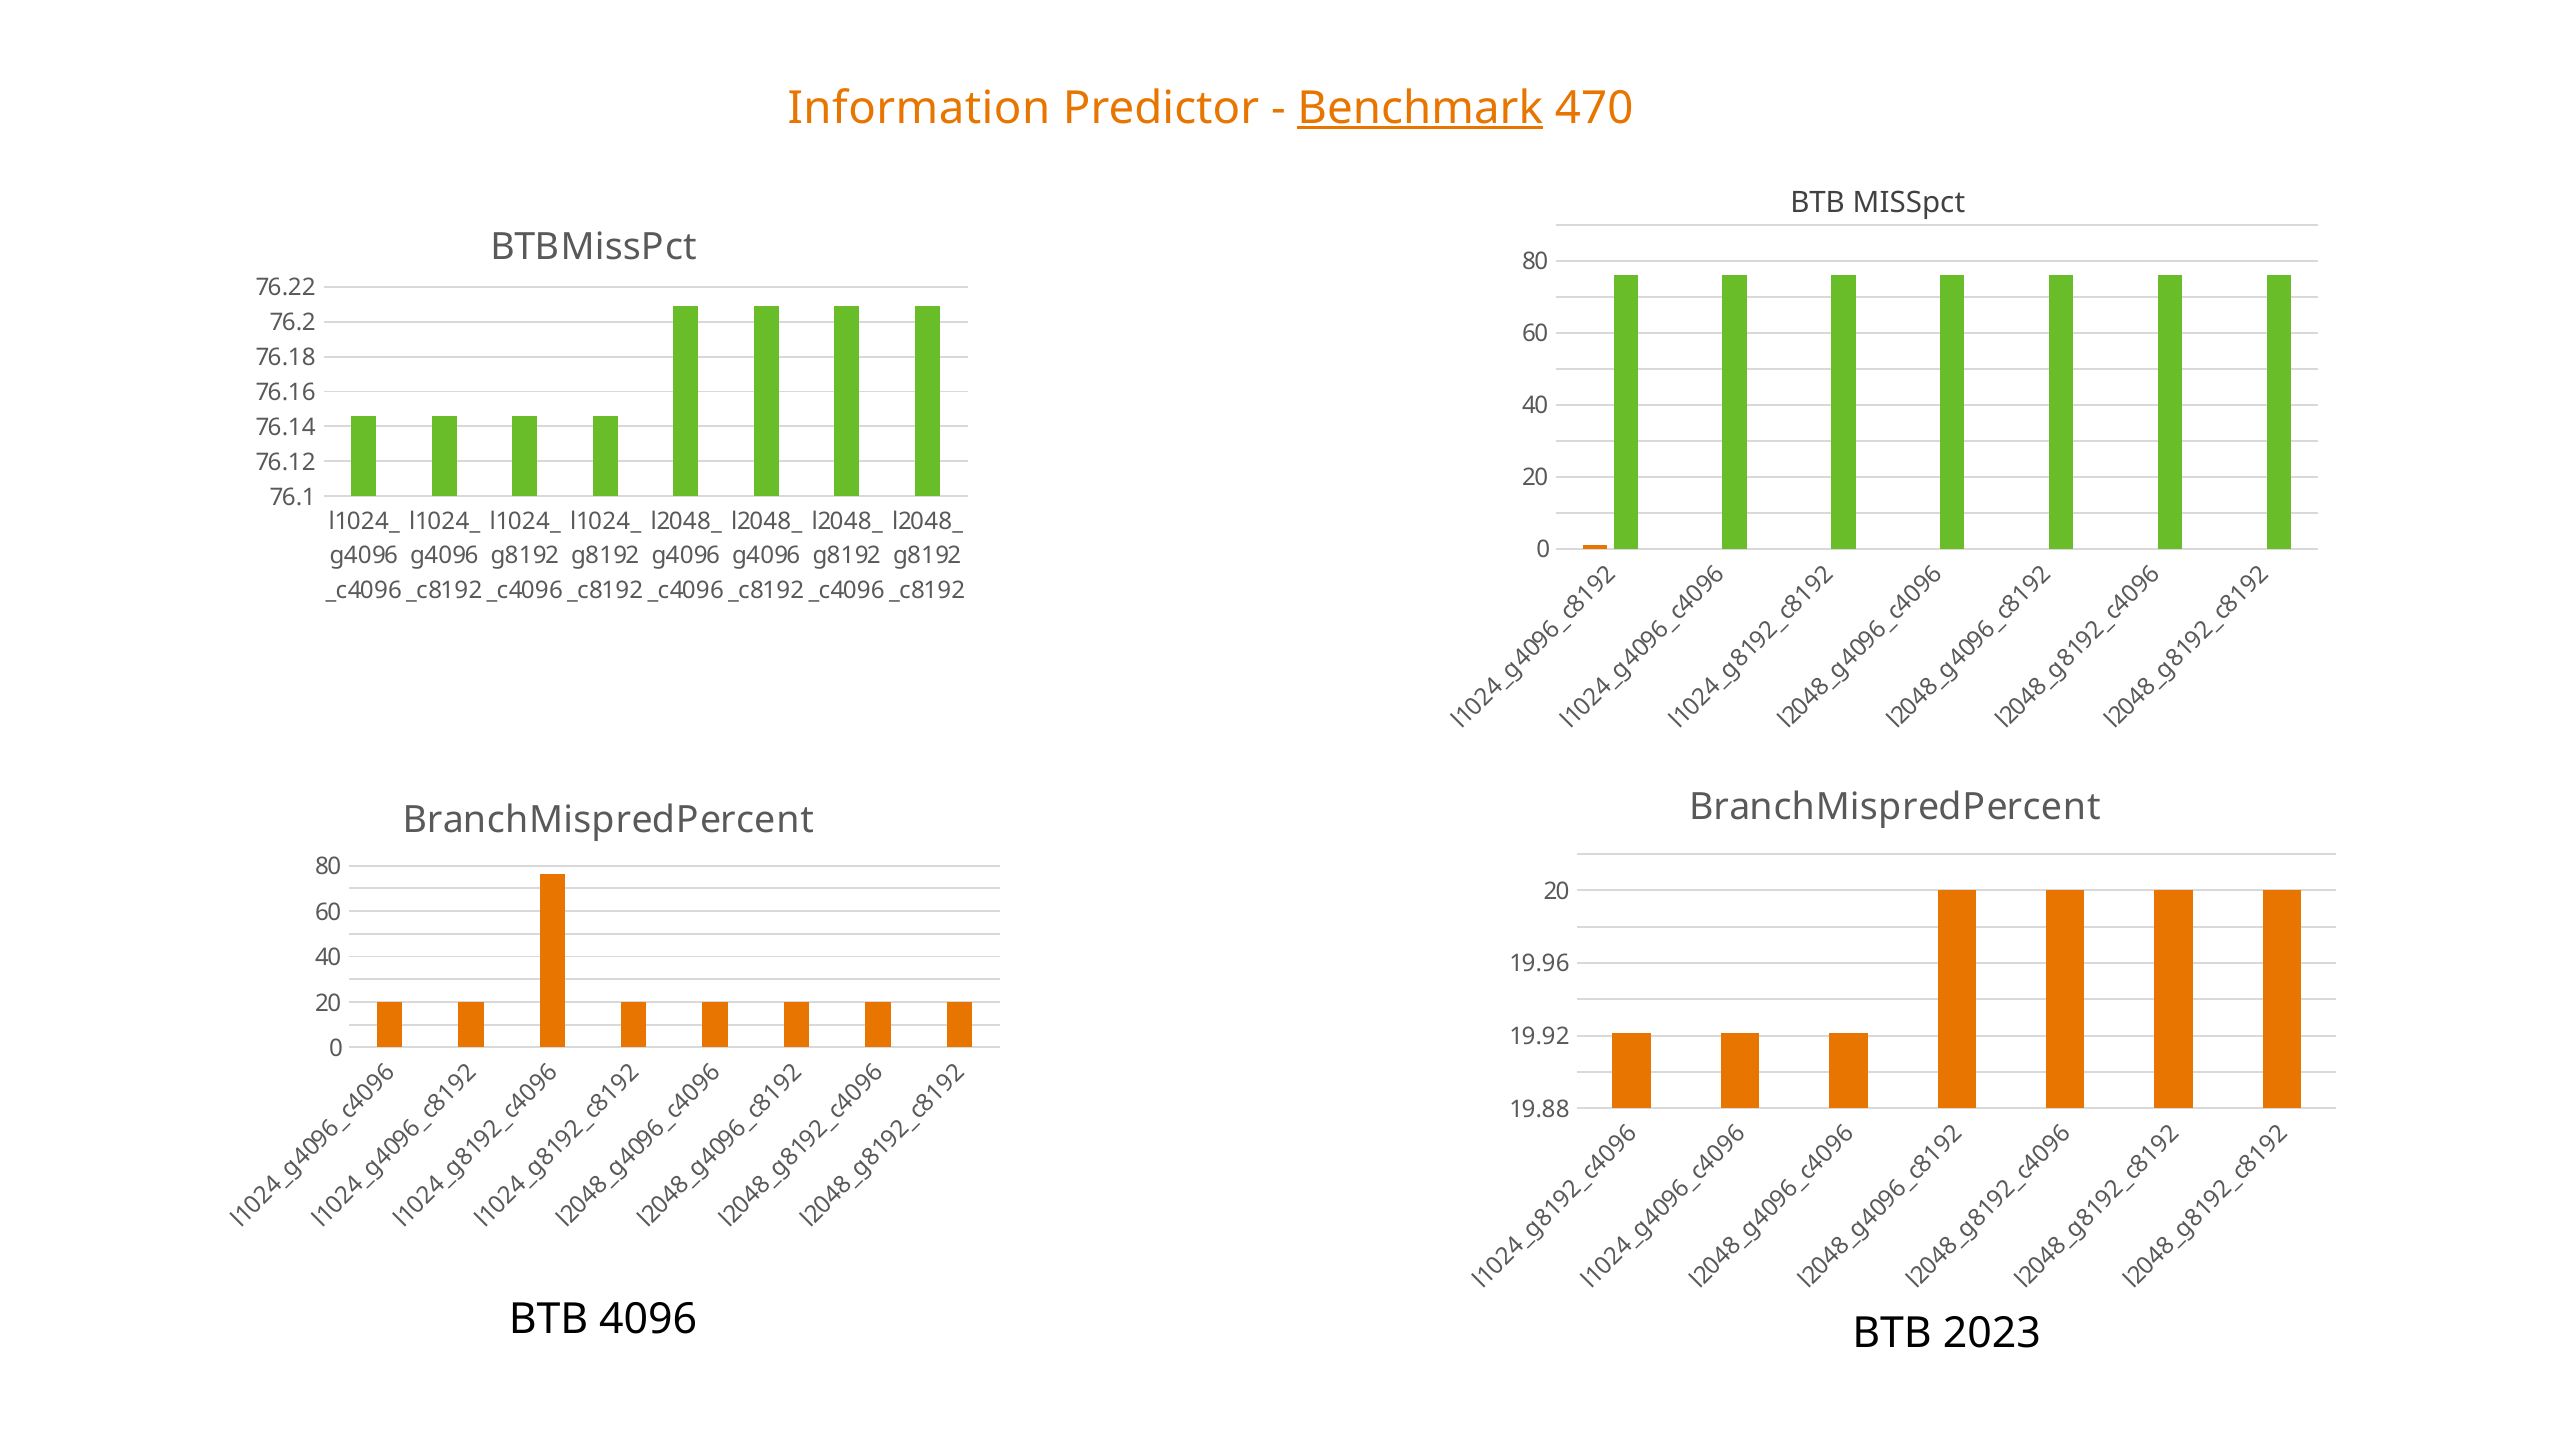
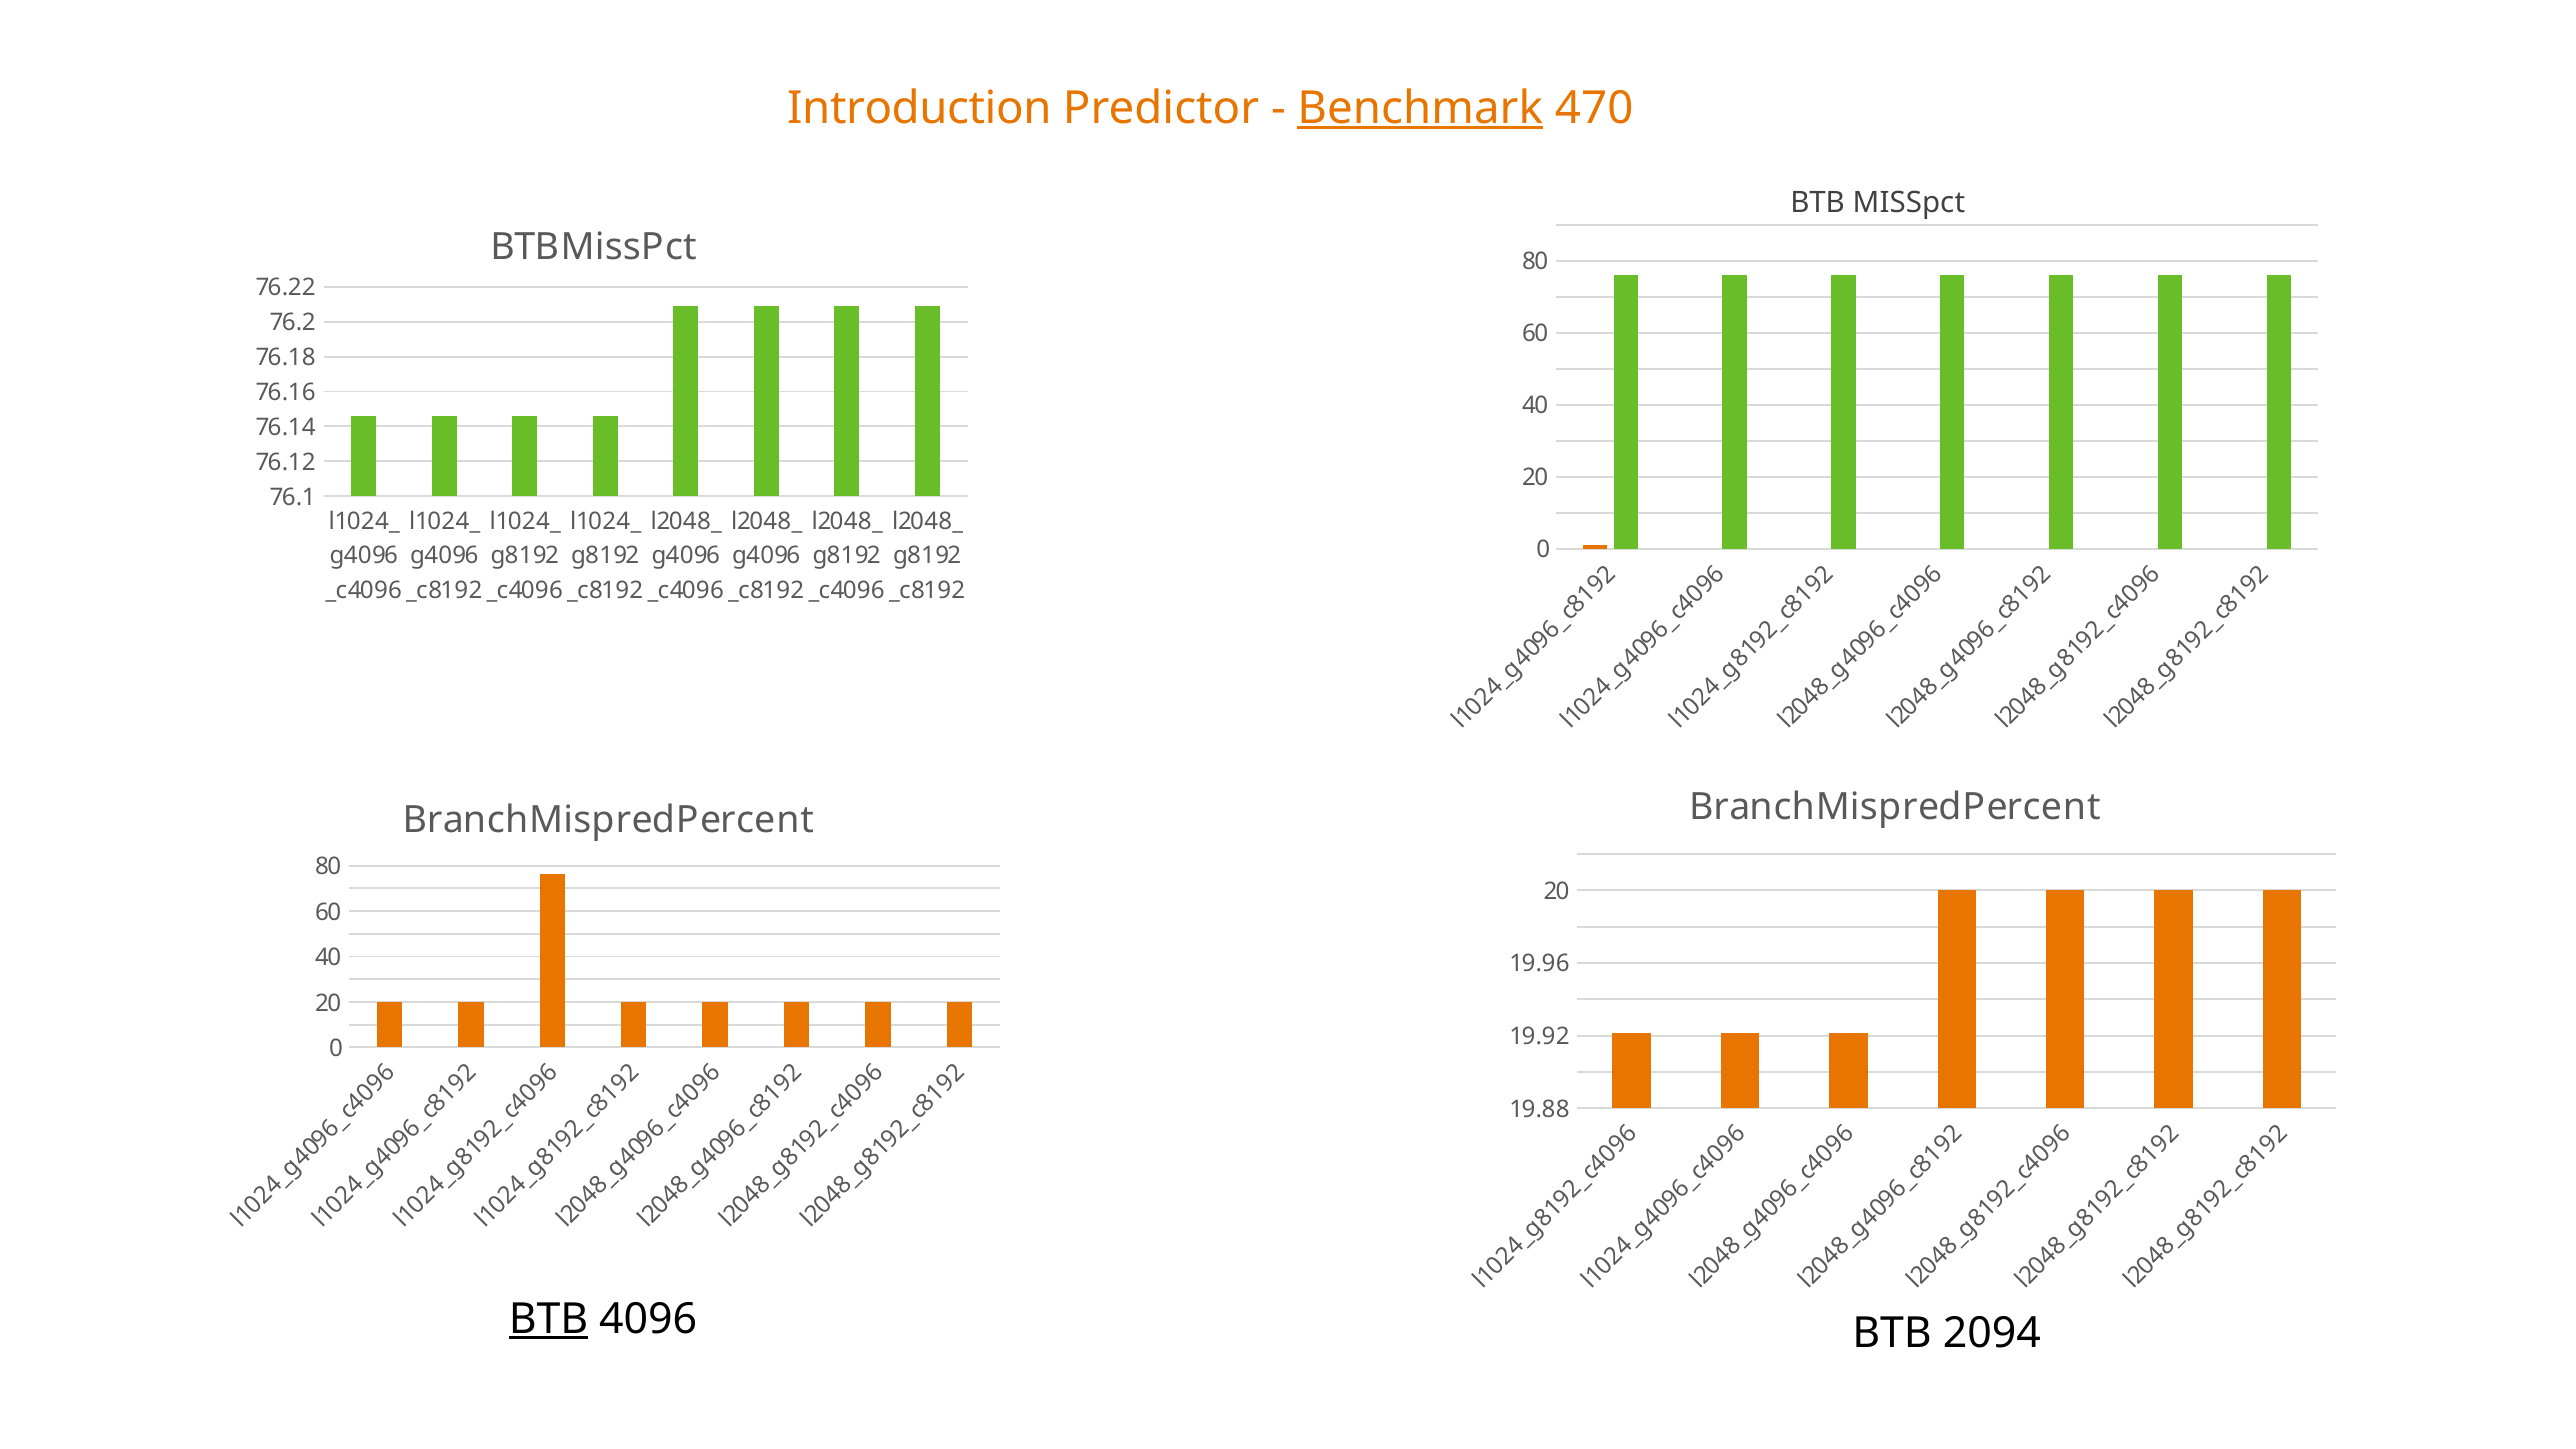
Information: Information -> Introduction (919, 108)
BTB underline: none -> present (549, 1319)
2023: 2023 -> 2094 (1992, 1333)
